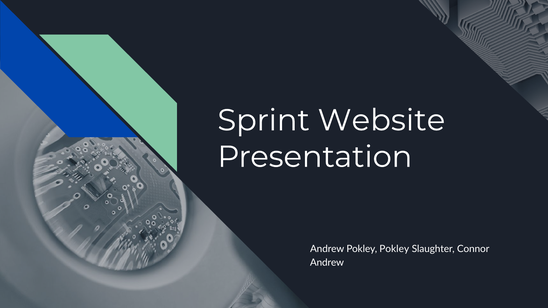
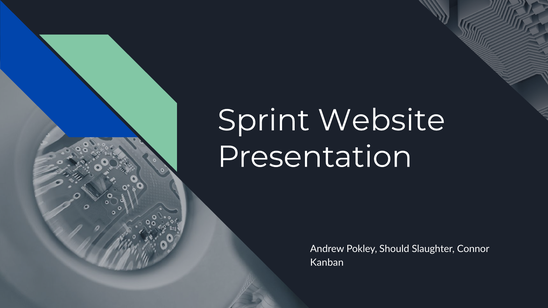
Pokley Pokley: Pokley -> Should (394, 249)
Andrew: Andrew -> Kanban (327, 263)
